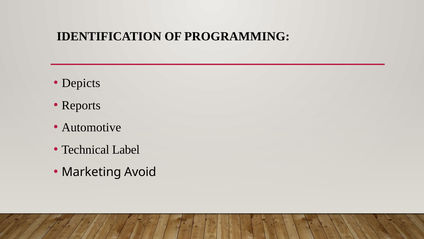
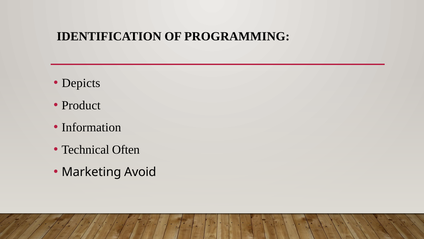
Reports: Reports -> Product (81, 105)
Automotive: Automotive -> Information (91, 127)
Label: Label -> Often (126, 149)
